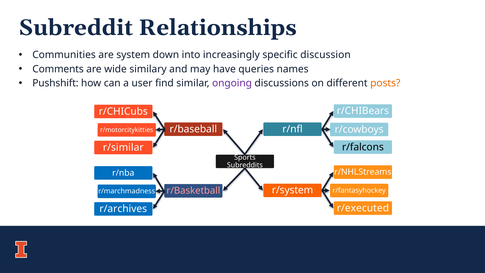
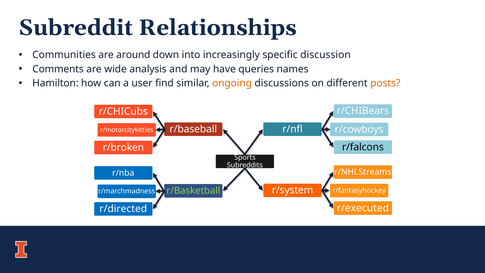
system: system -> around (133, 55)
similary: similary -> analysis (148, 69)
Pushshift: Pushshift -> Hamilton (55, 83)
ongoing colour: purple -> orange (232, 83)
r/similar: r/similar -> r/broken (123, 147)
r/Basketball colour: pink -> light green (193, 191)
r/archives: r/archives -> r/directed (123, 209)
